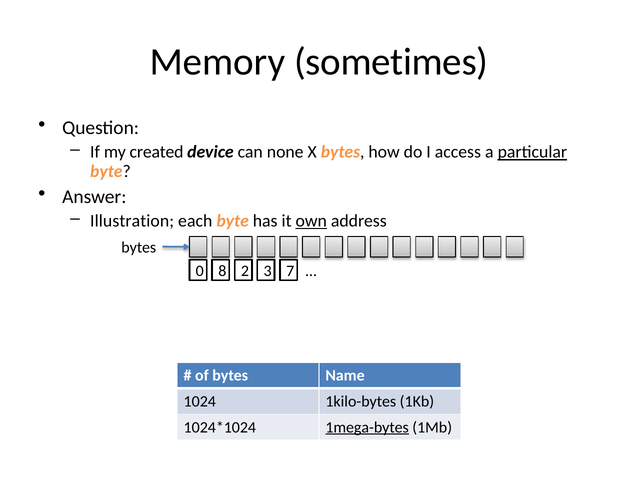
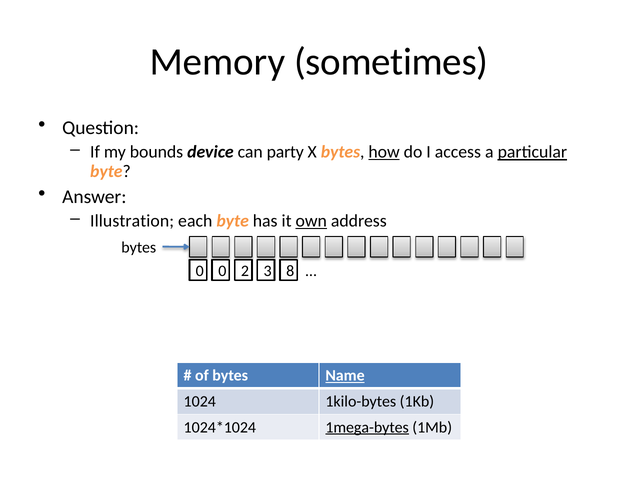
created: created -> bounds (156, 152)
none: none -> party (285, 152)
how underline: none -> present (384, 152)
0 8: 8 -> 0 (222, 271)
7: 7 -> 8 (290, 271)
Name underline: none -> present (345, 376)
